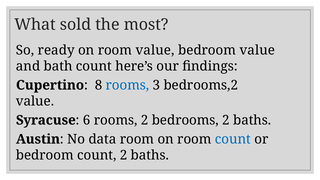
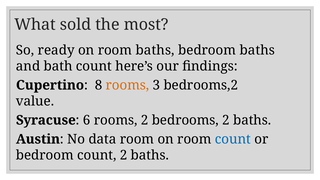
room value: value -> baths (155, 50)
bedroom value: value -> baths (257, 50)
rooms colour: blue -> orange (127, 85)
